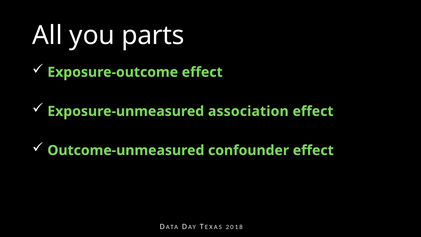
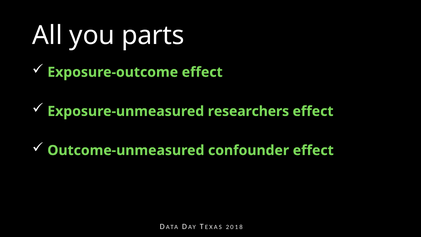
association: association -> researchers (248, 111)
